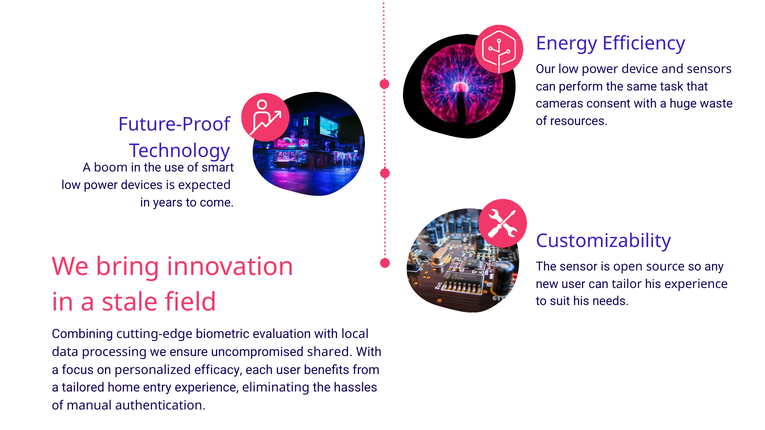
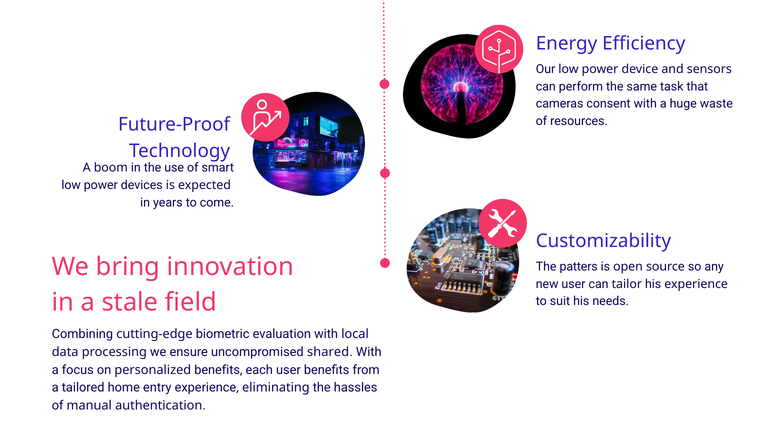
sensor: sensor -> patters (579, 267)
personalized efficacy: efficacy -> benefits (218, 370)
